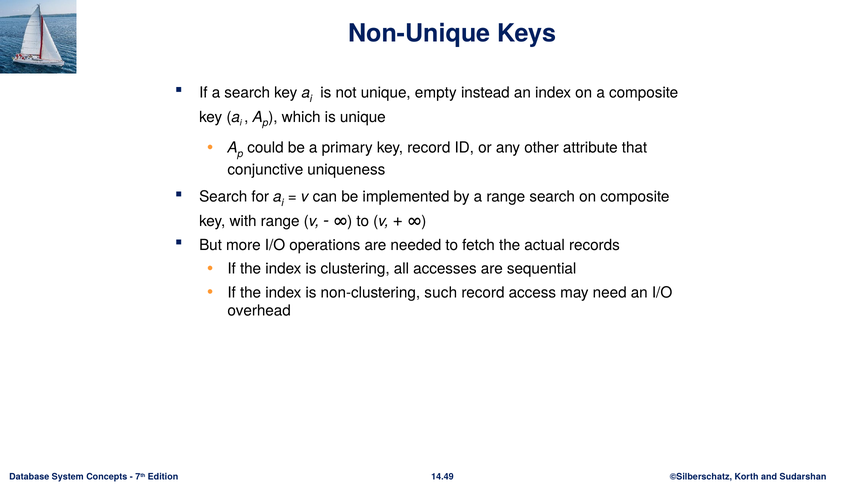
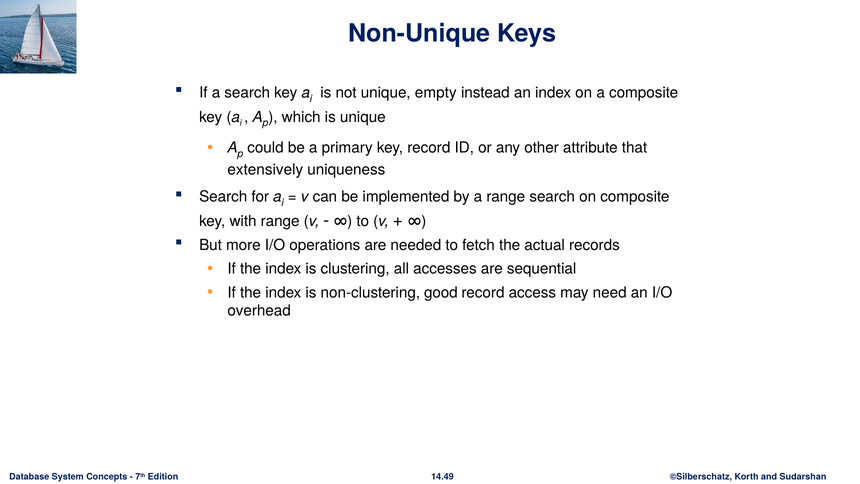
conjunctive: conjunctive -> extensively (265, 169)
such: such -> good (441, 292)
